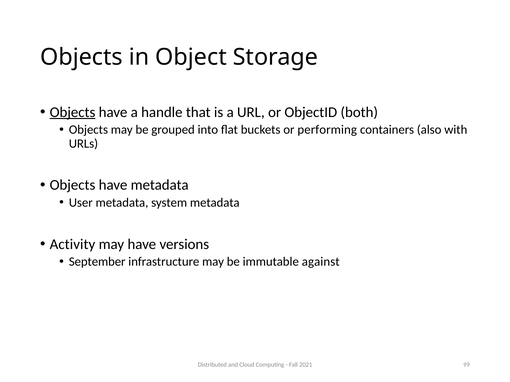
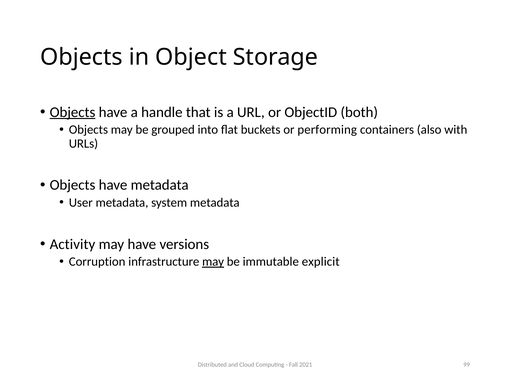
September: September -> Corruption (97, 262)
may underline: none -> present (213, 262)
against: against -> explicit (321, 262)
